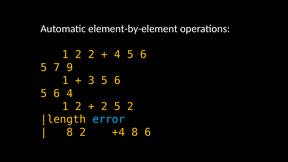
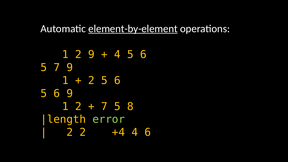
element-by-element underline: none -> present (133, 29)
2 2: 2 -> 9 (91, 55)
3: 3 -> 2 (91, 81)
6 4: 4 -> 9 (70, 93)
2: 2 -> 7 (104, 106)
5 2: 2 -> 8 (130, 106)
error colour: light blue -> light green (109, 119)
8: 8 -> 2 (70, 132)
+4 8: 8 -> 4 (135, 132)
